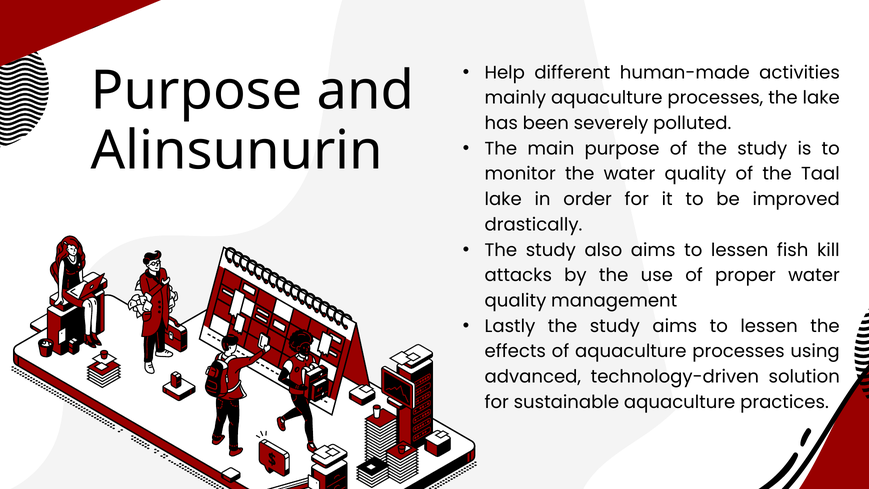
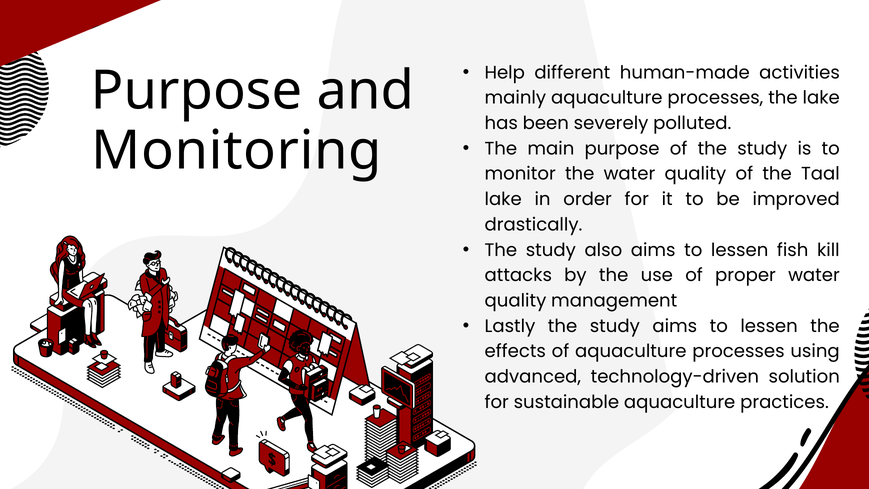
Alinsunurin: Alinsunurin -> Monitoring (237, 151)
